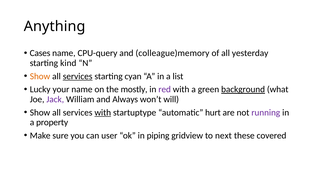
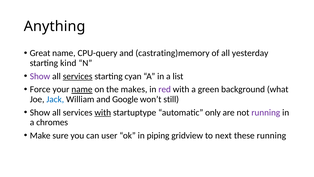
Cases: Cases -> Great (40, 53)
colleague)memory: colleague)memory -> castrating)memory (172, 53)
Show colour: orange -> purple (40, 76)
Lucky: Lucky -> Force (40, 89)
name underline: none -> present (82, 89)
mostly: mostly -> makes (134, 89)
background underline: present -> none (243, 89)
Jack colour: purple -> blue (55, 99)
Always: Always -> Google (125, 99)
will: will -> still (171, 99)
hurt: hurt -> only (213, 112)
property: property -> chromes (52, 122)
these covered: covered -> running (271, 135)
